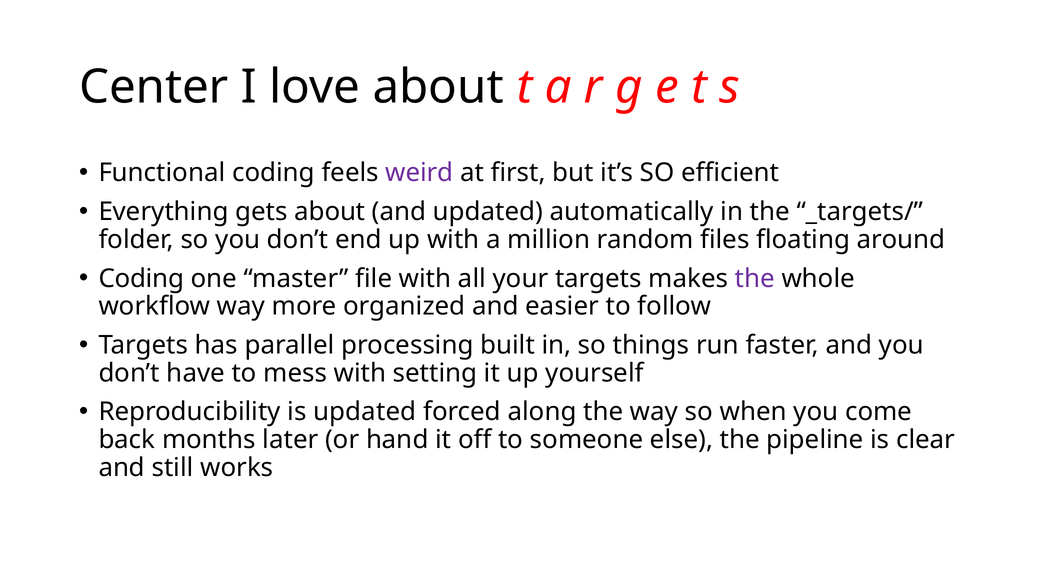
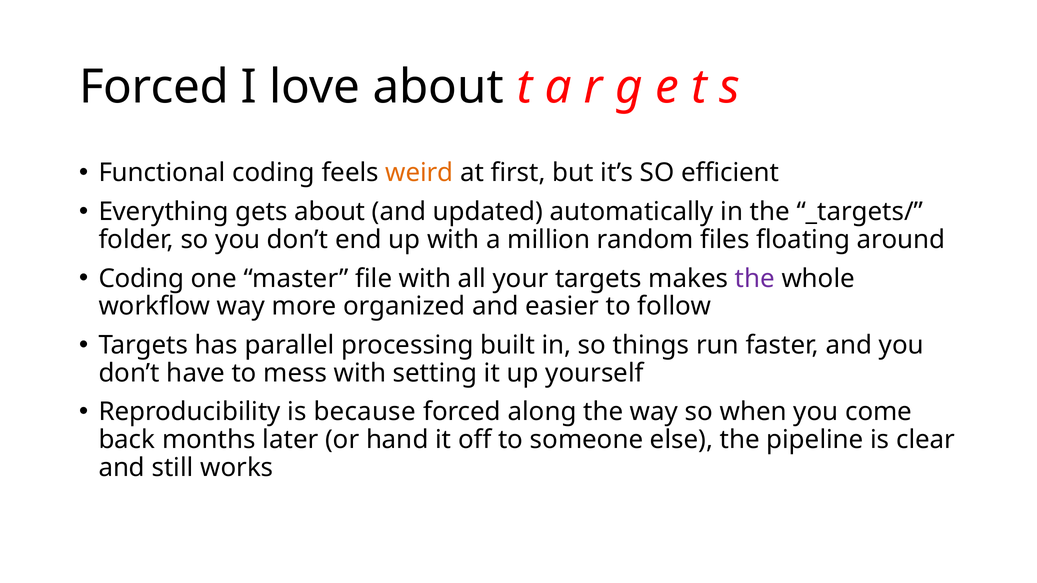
Center: Center -> Forced (154, 87)
weird colour: purple -> orange (419, 173)
is updated: updated -> because (365, 412)
